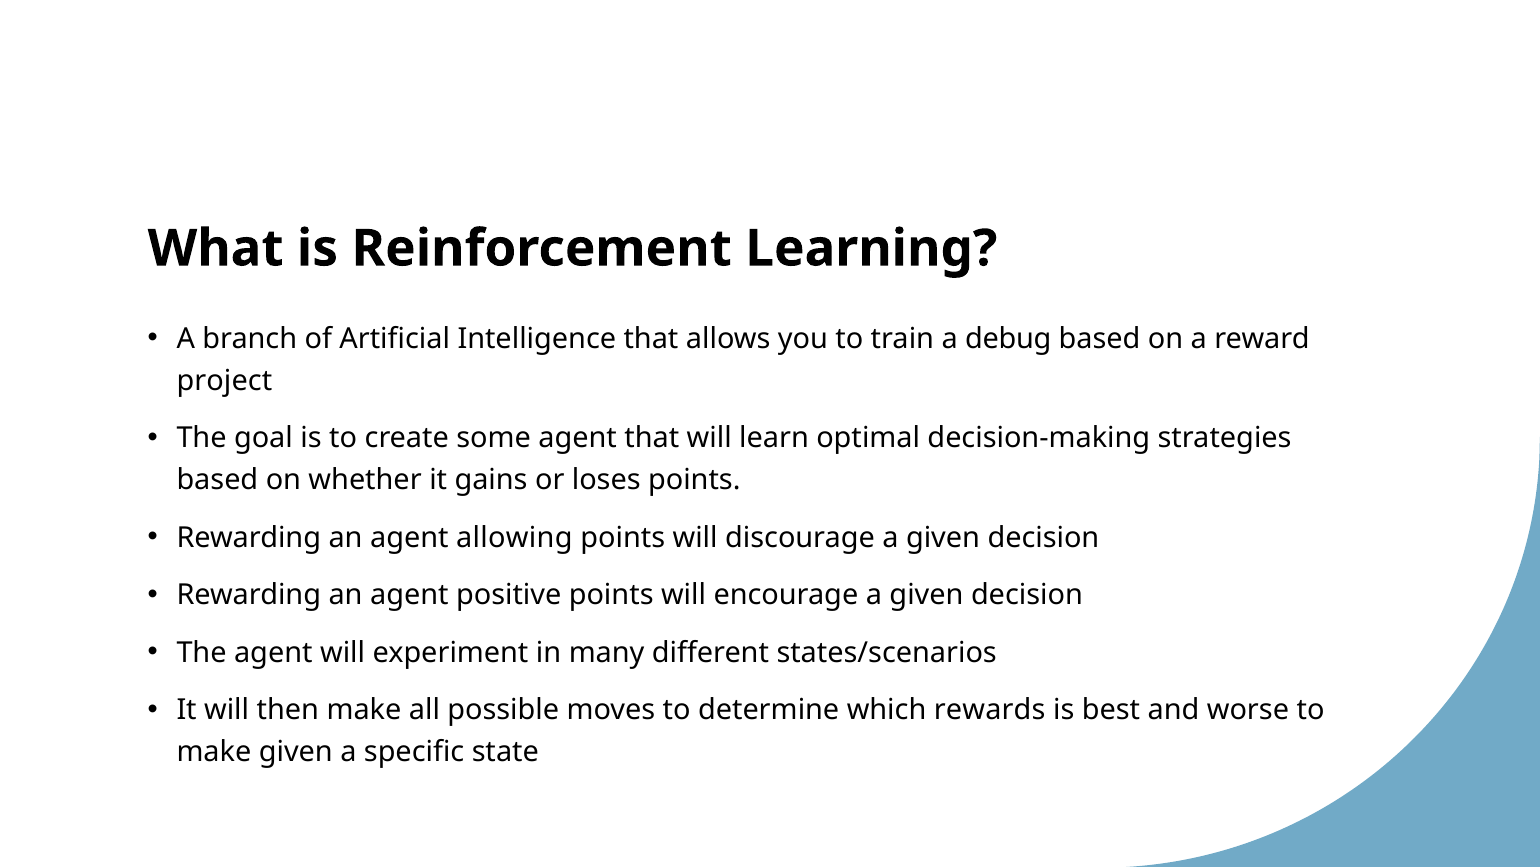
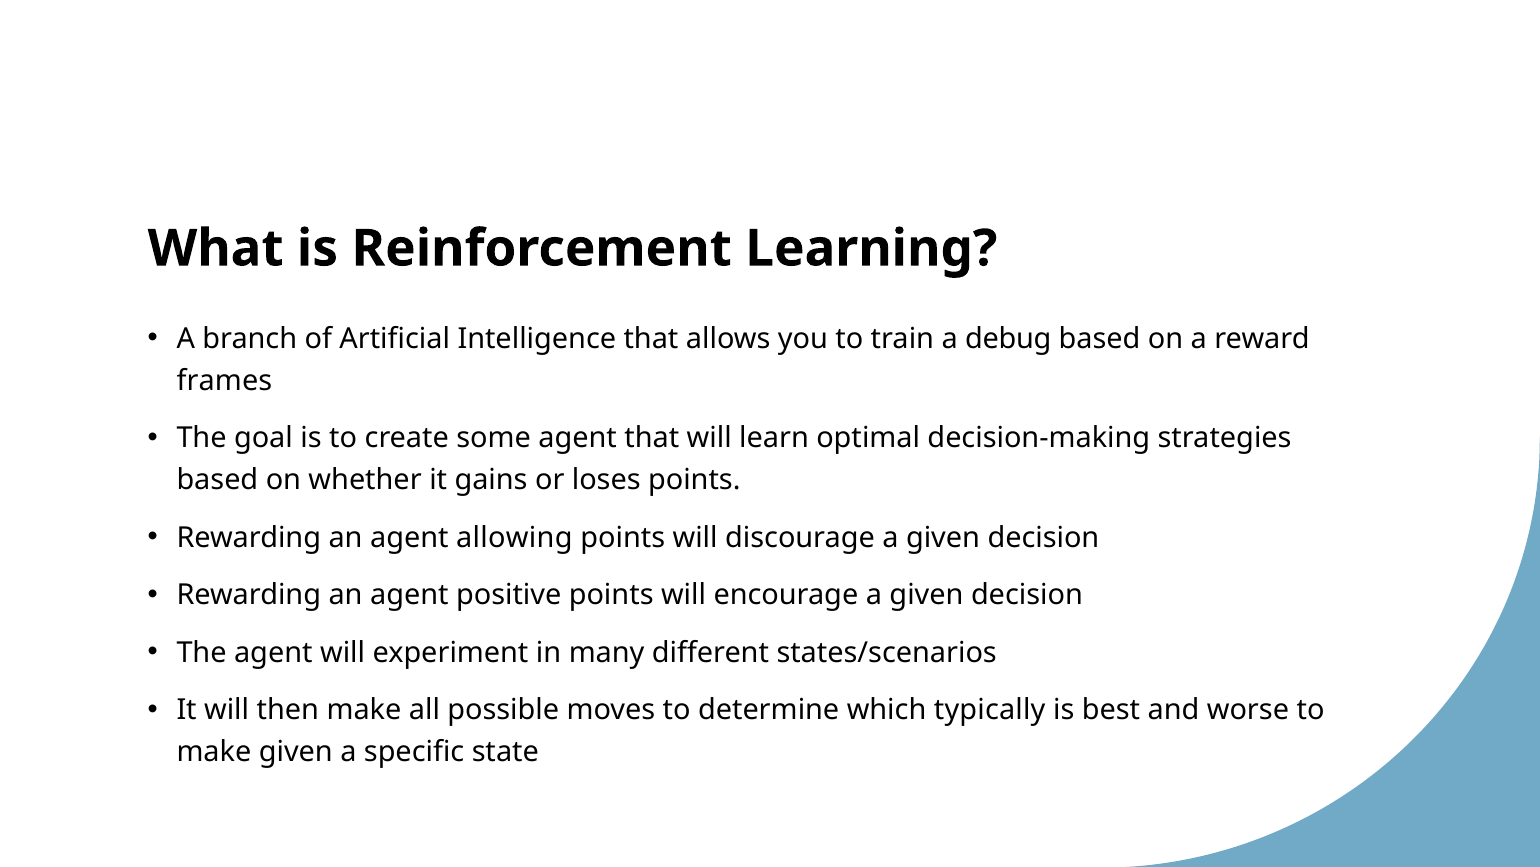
project: project -> frames (224, 380)
rewards: rewards -> typically (990, 710)
